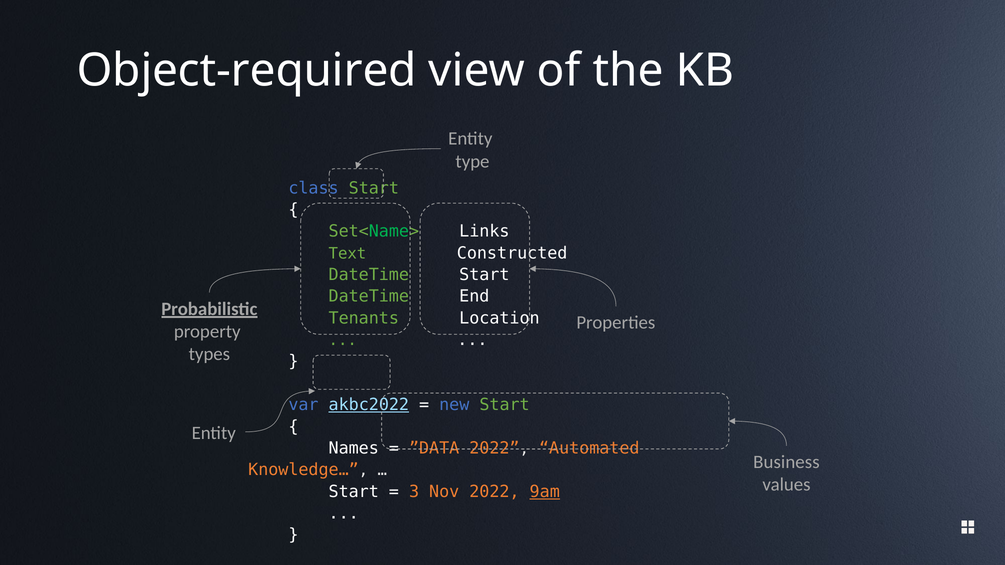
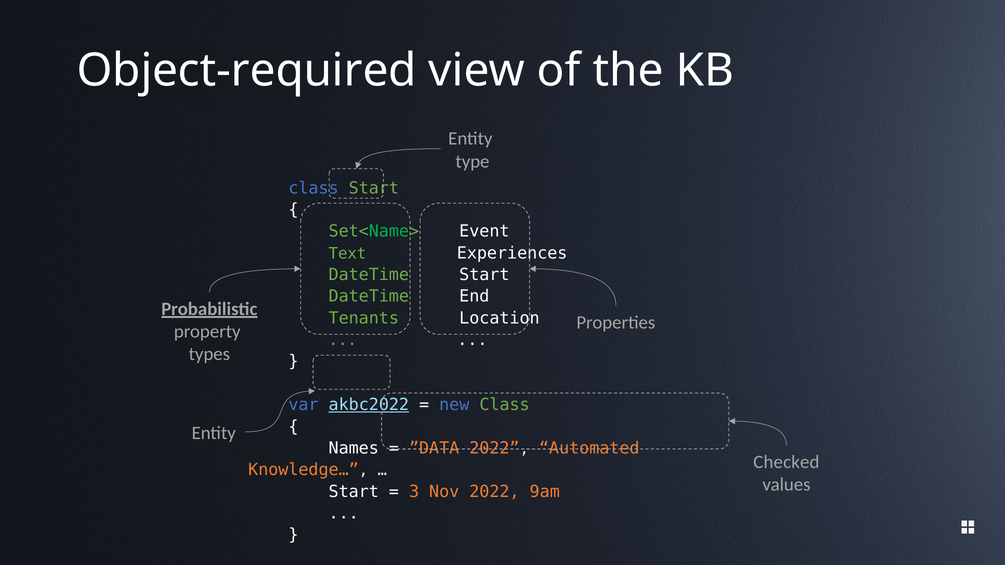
Links: Links -> Event (484, 232)
Constructed: Constructed -> Experiences (512, 253)
new Start: Start -> Class (505, 405)
Business: Business -> Checked (786, 462)
9am underline: present -> none (545, 492)
